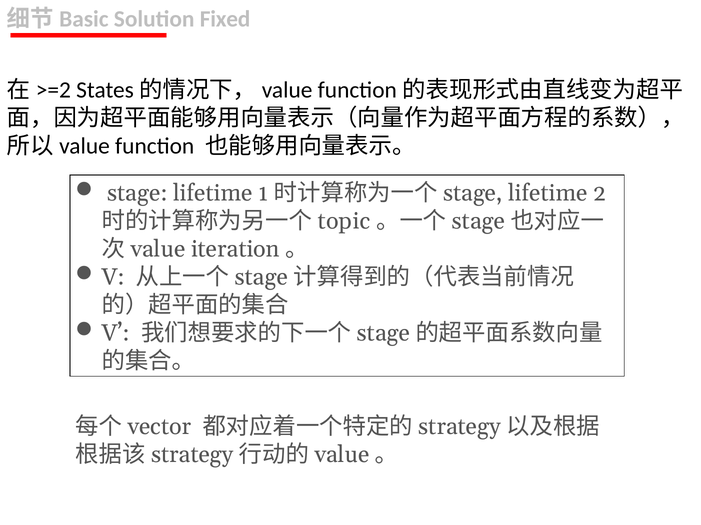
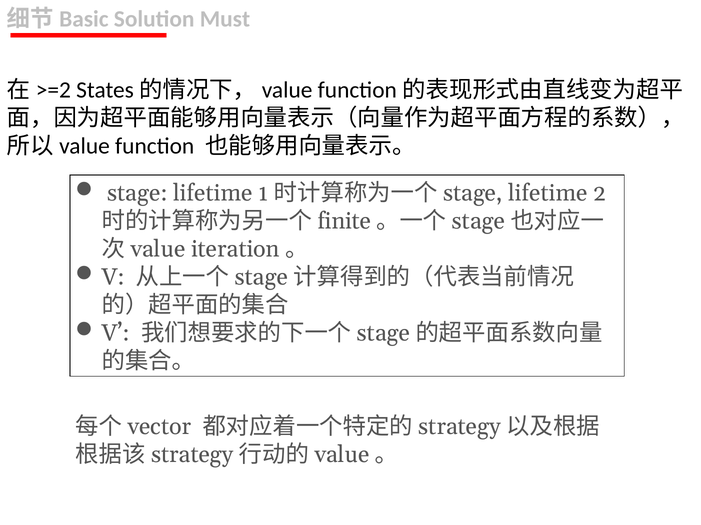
Fixed: Fixed -> Must (225, 19)
topic: topic -> finite (344, 222)
